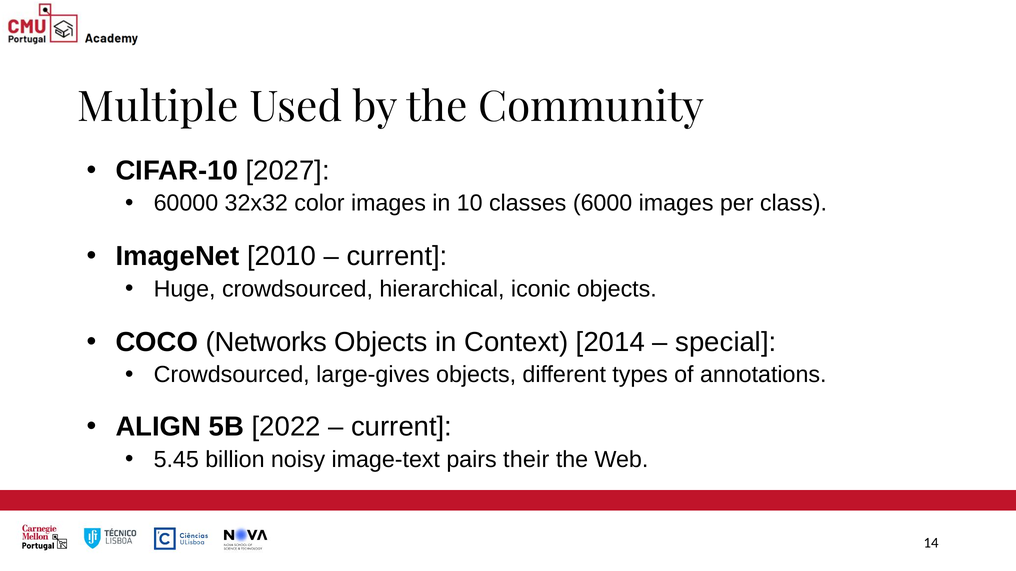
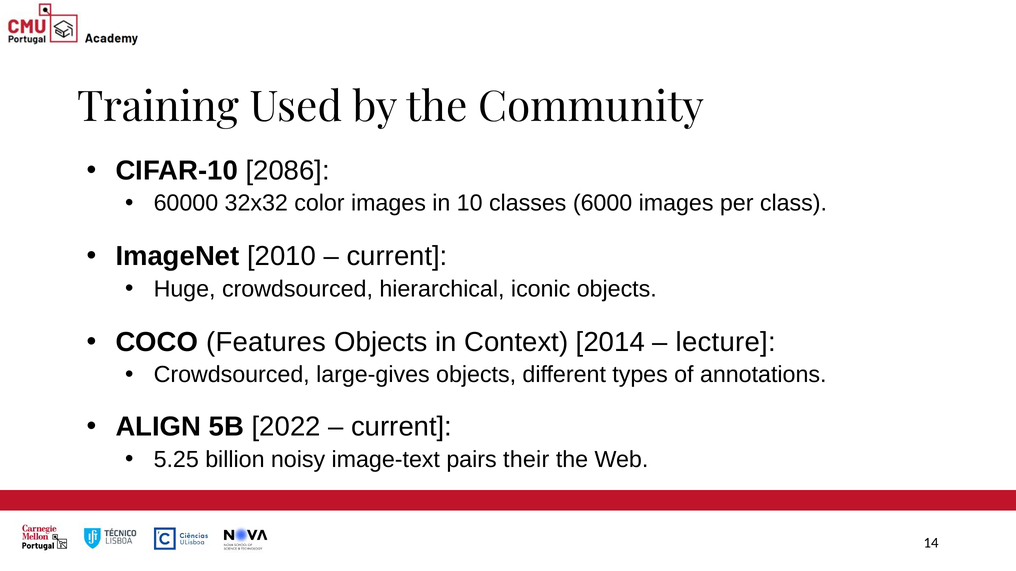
Multiple: Multiple -> Training (158, 107)
2027: 2027 -> 2086 (288, 171)
Networks: Networks -> Features (266, 342)
special: special -> lecture (726, 342)
5.45: 5.45 -> 5.25 (176, 460)
